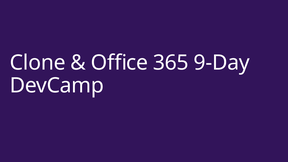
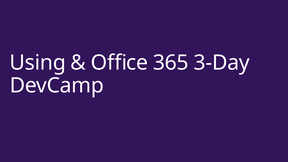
Clone: Clone -> Using (38, 63)
9-Day: 9-Day -> 3-Day (222, 63)
